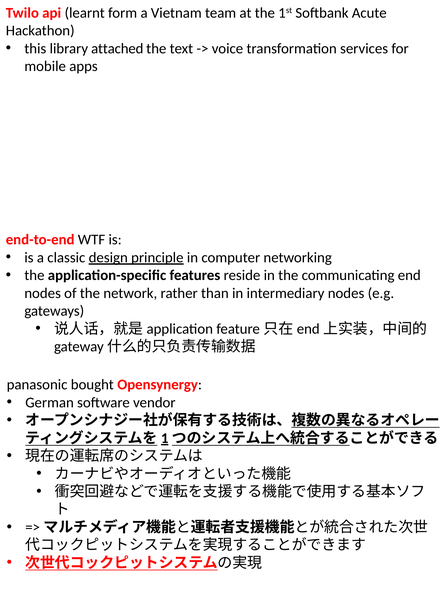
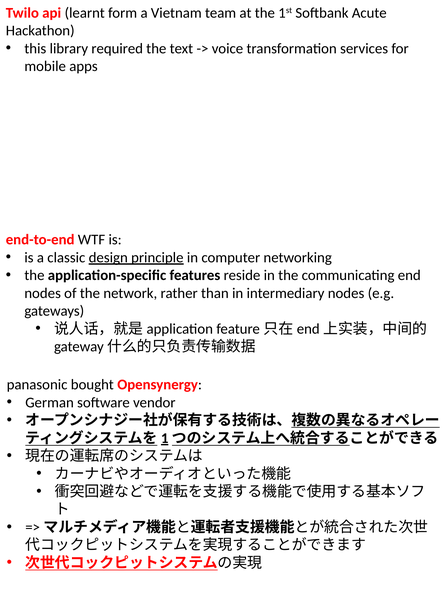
attached: attached -> required (117, 48)
